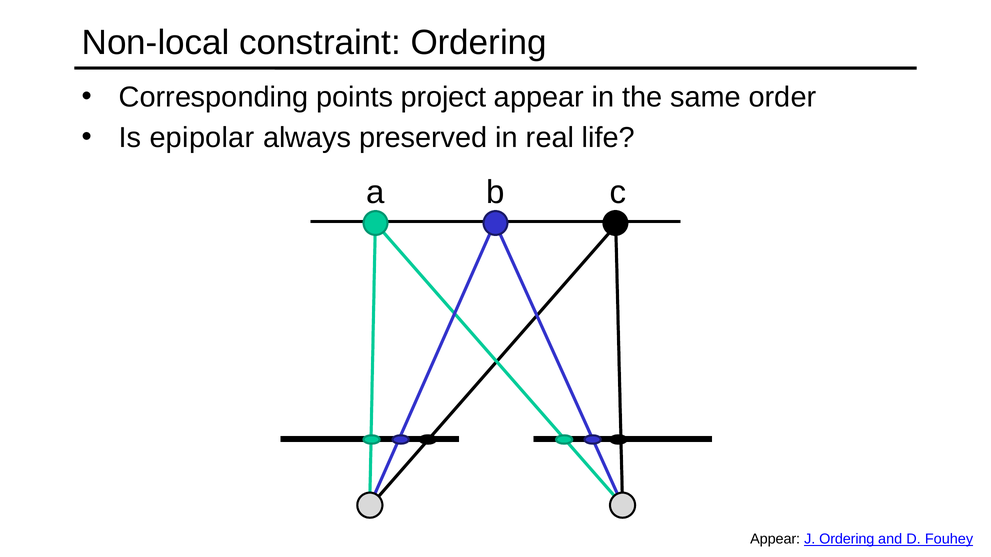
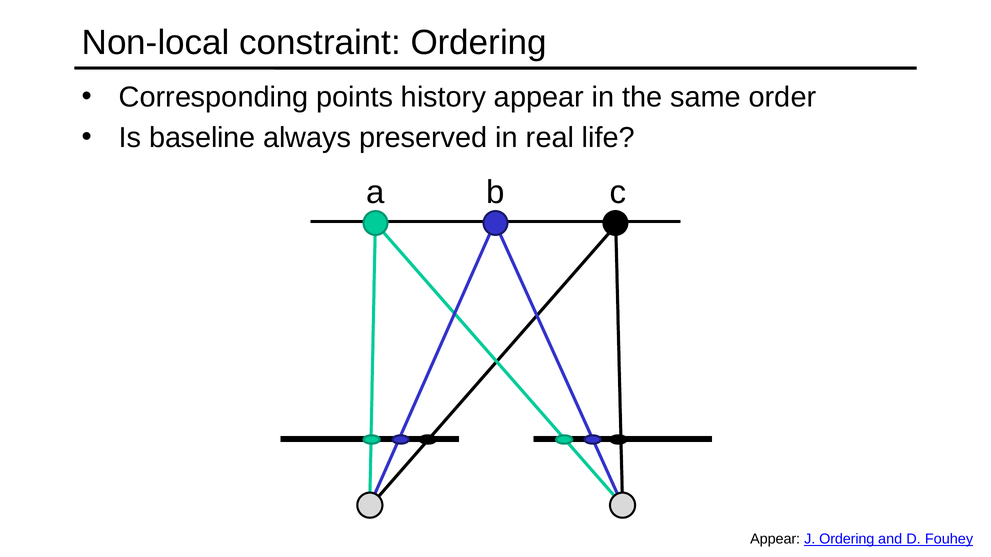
project: project -> history (444, 97)
epipolar: epipolar -> baseline (202, 138)
